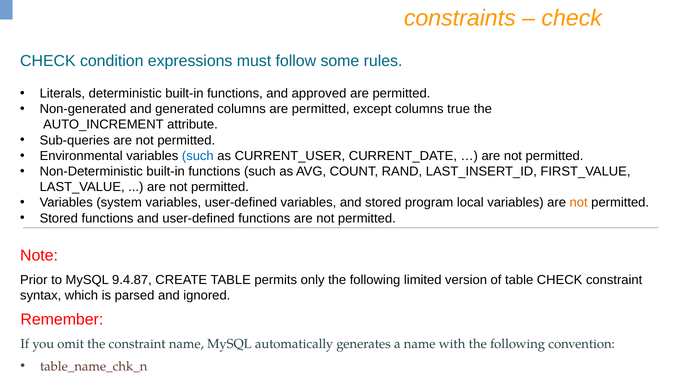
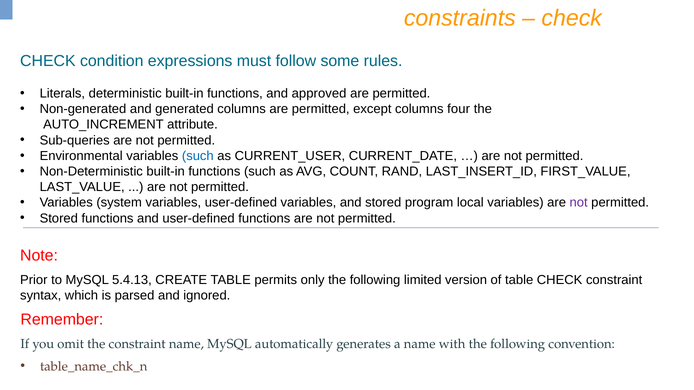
true: true -> four (459, 109)
not colour: orange -> purple (579, 203)
9.4.87: 9.4.87 -> 5.4.13 (132, 280)
